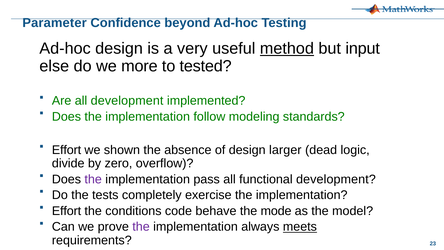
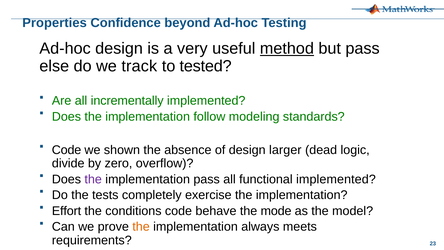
Parameter: Parameter -> Properties (55, 23)
but input: input -> pass (363, 49)
more: more -> track (139, 66)
all development: development -> incrementally (127, 101)
Effort: Effort -> Code (67, 150)
functional development: development -> implemented (336, 179)
the colour: purple -> orange (141, 227)
meets underline: present -> none (300, 227)
